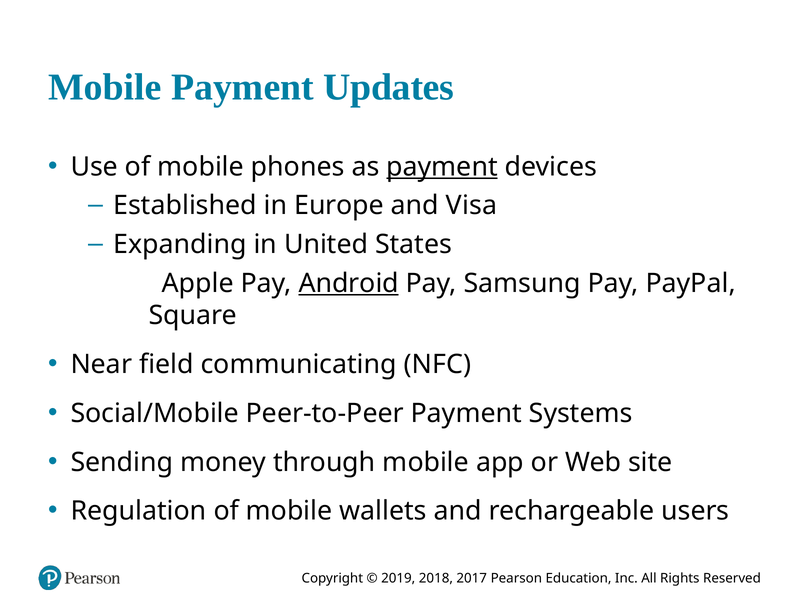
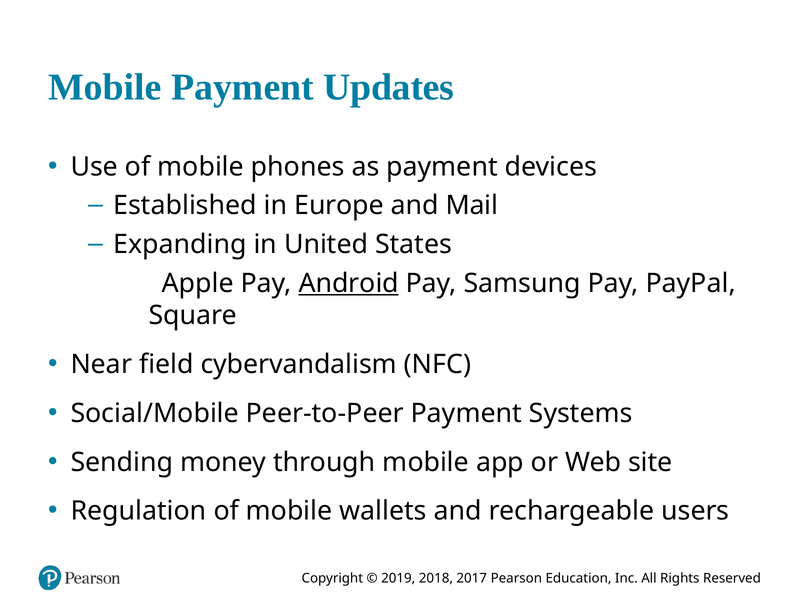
payment underline: present -> none (442, 166)
Visa: Visa -> Mail (472, 205)
communicating: communicating -> cybervandalism (299, 364)
